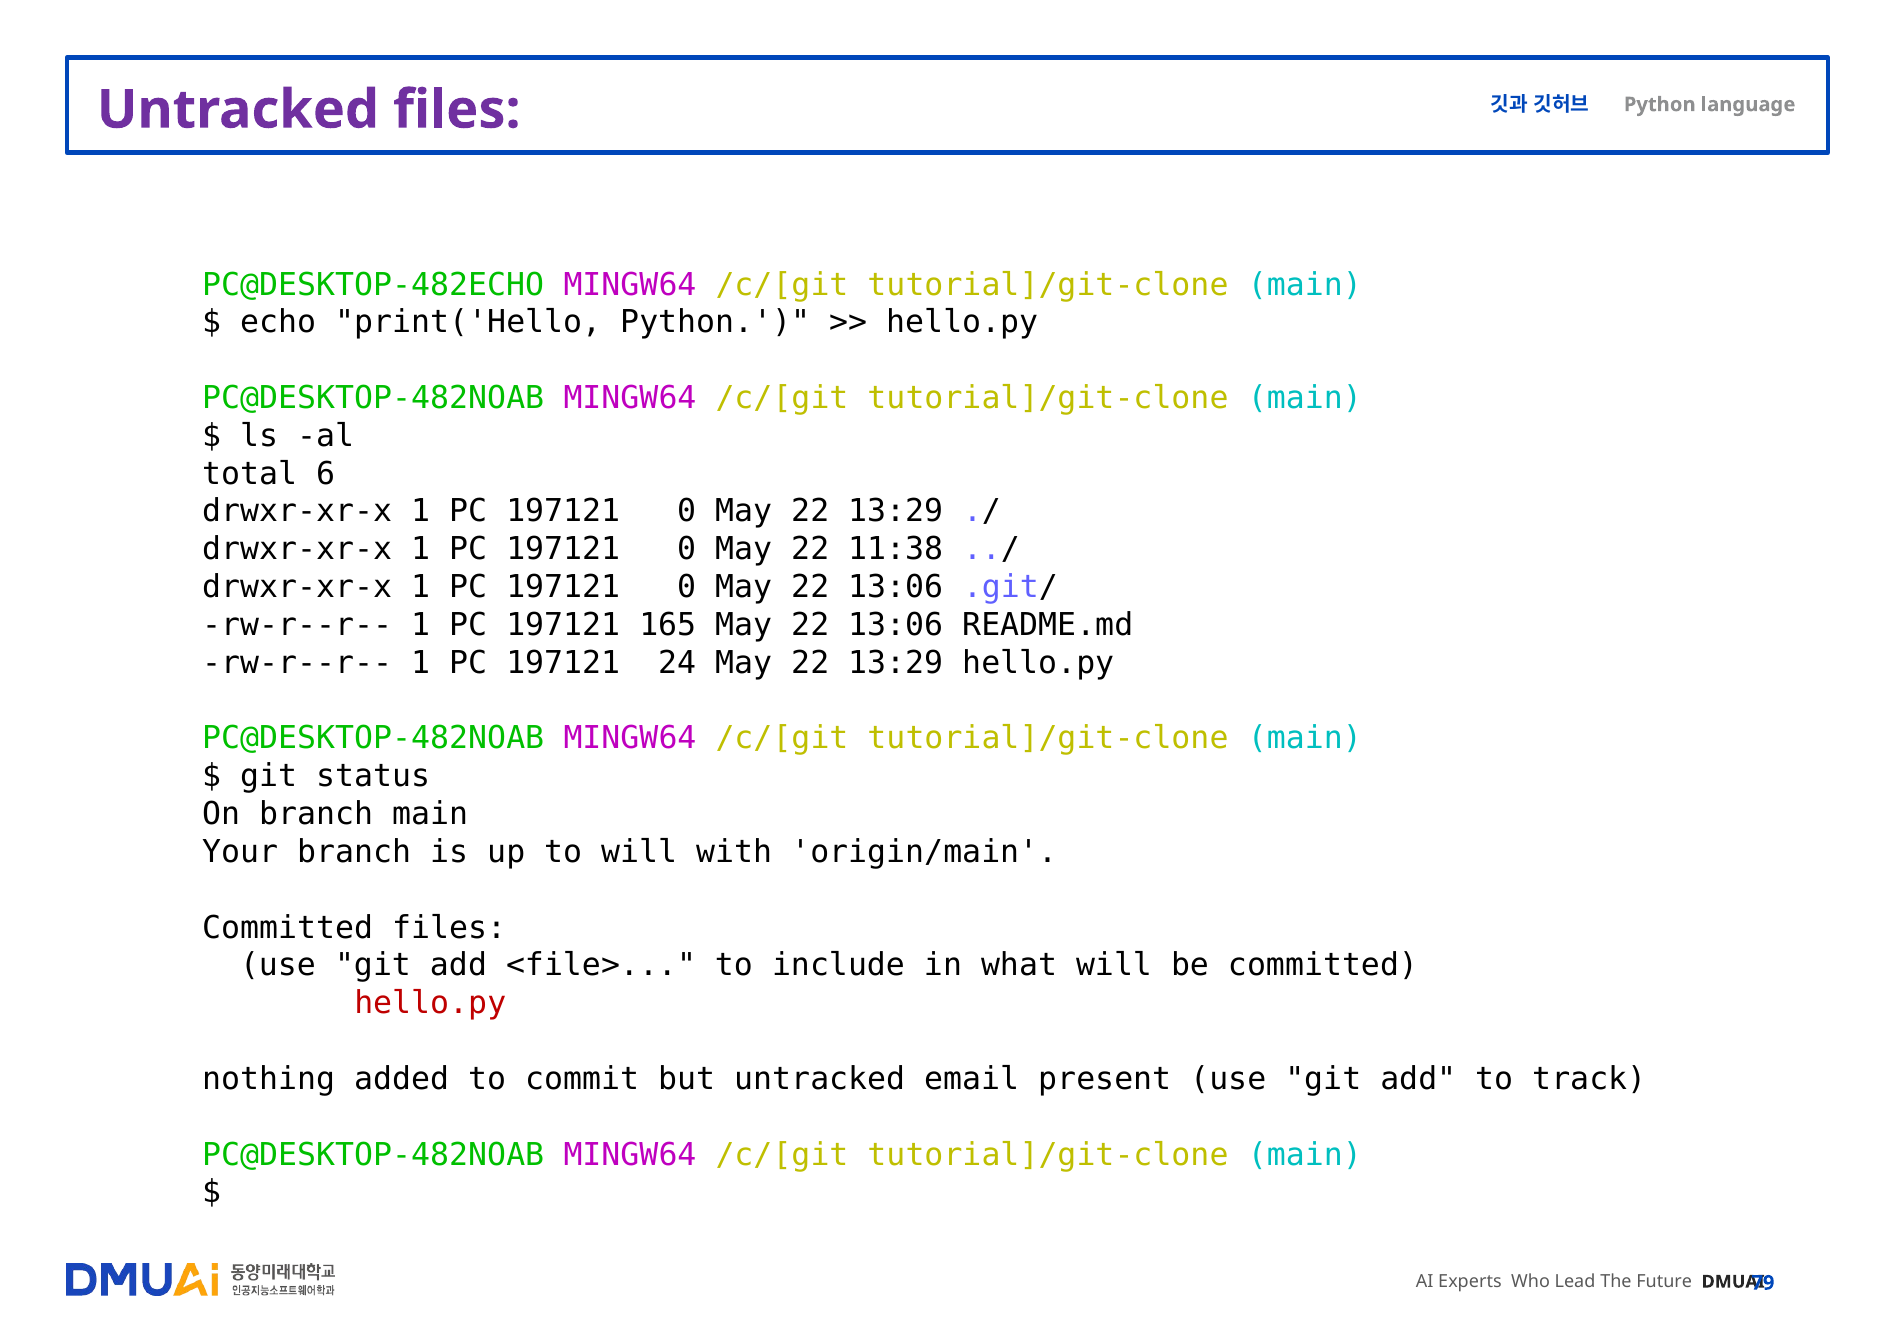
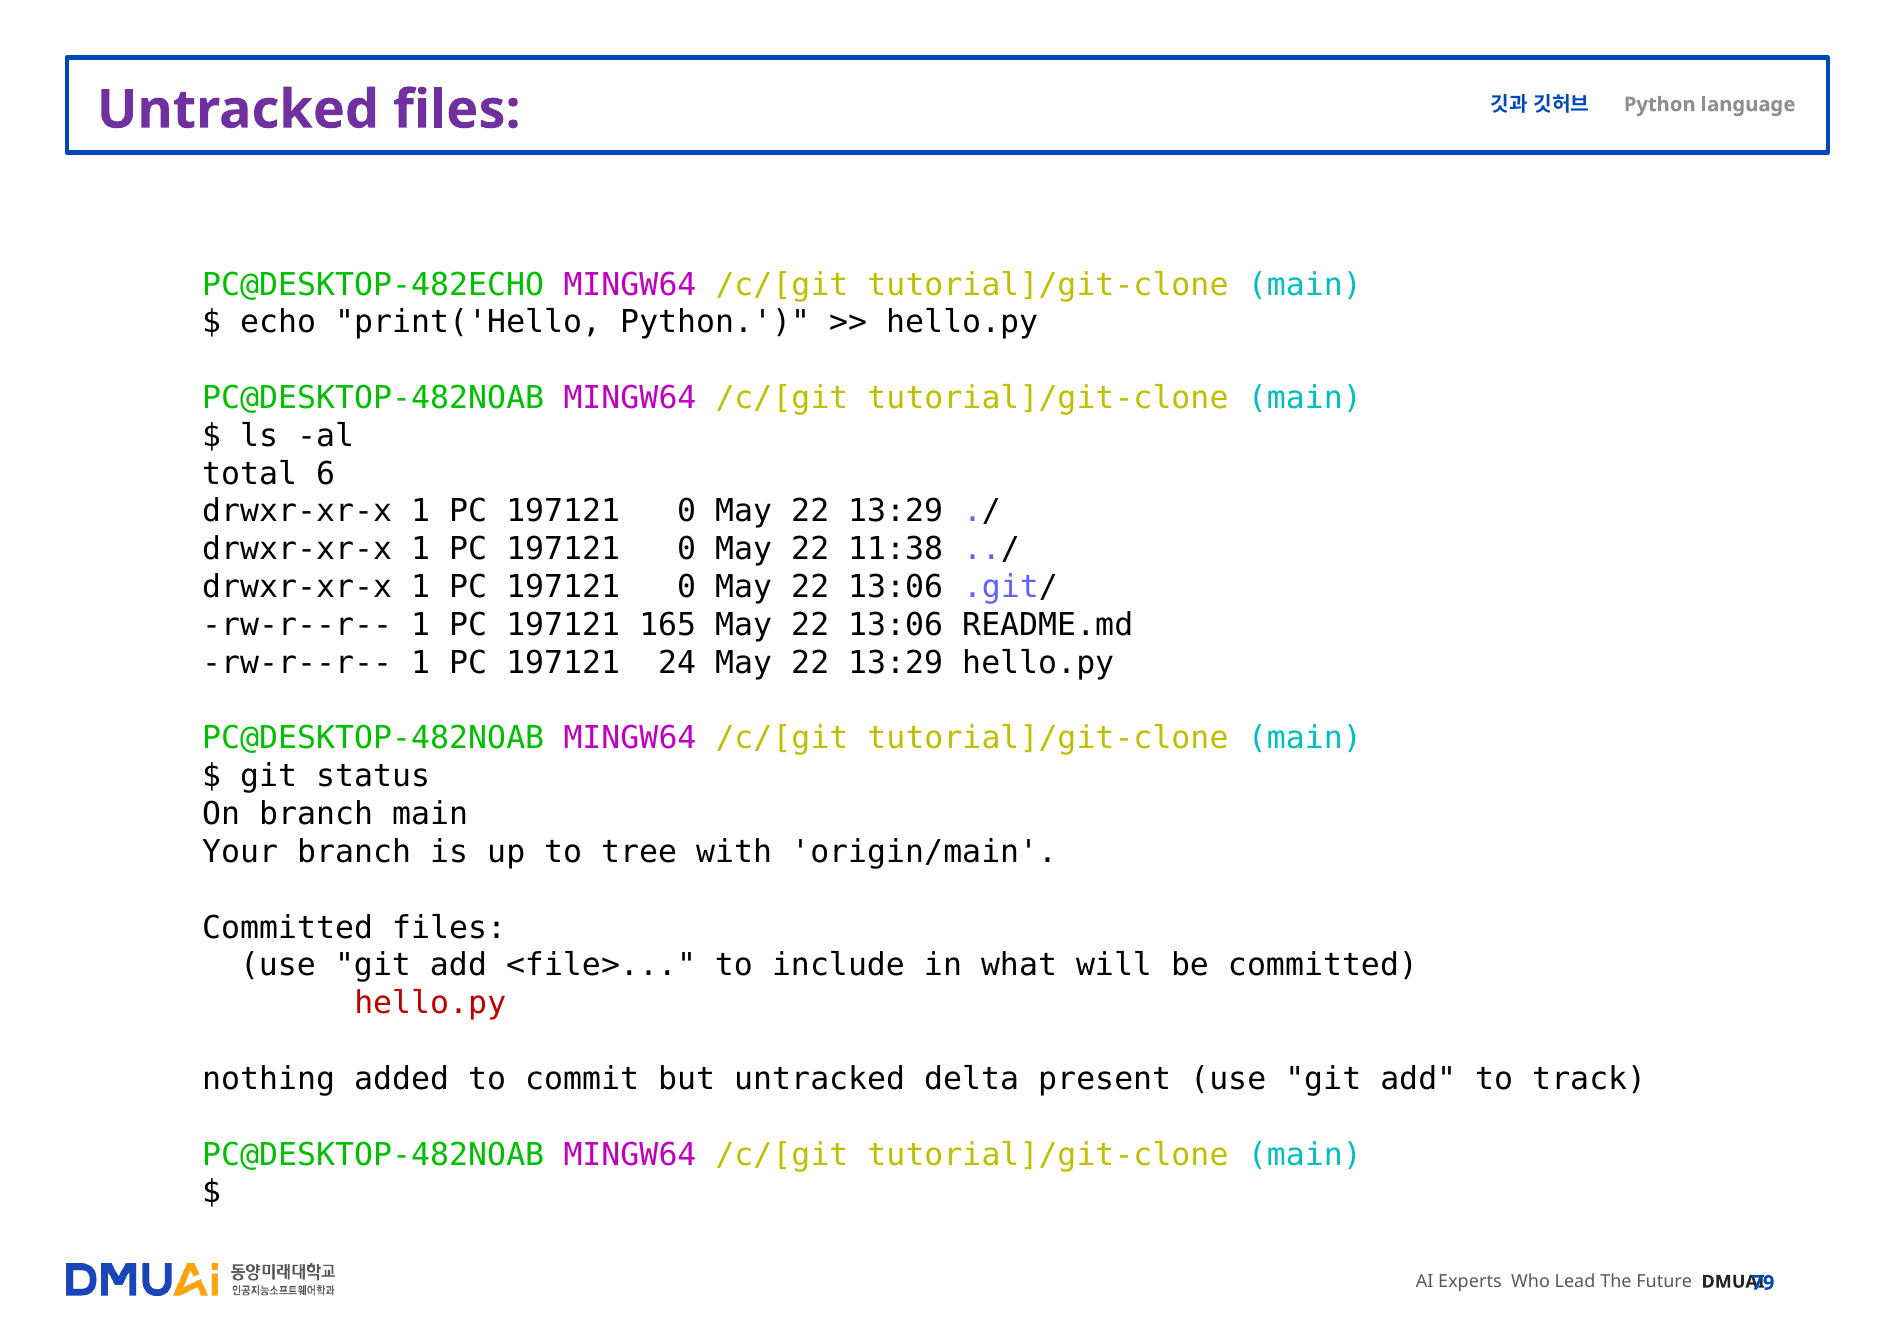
to will: will -> tree (639, 852)
email: email -> delta (972, 1079)
